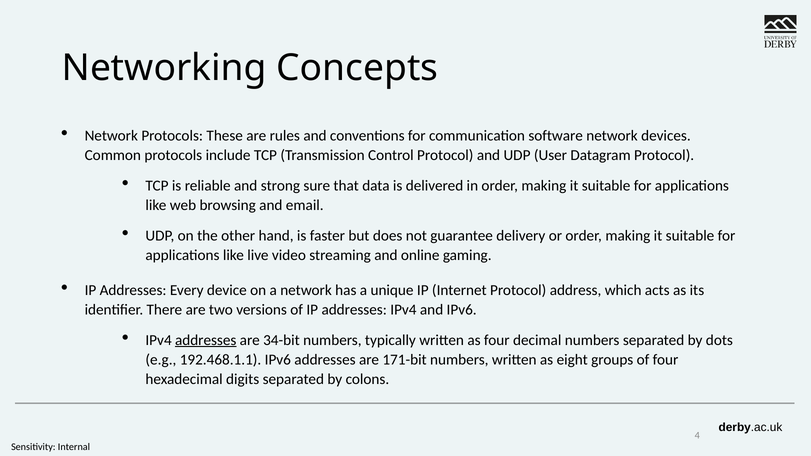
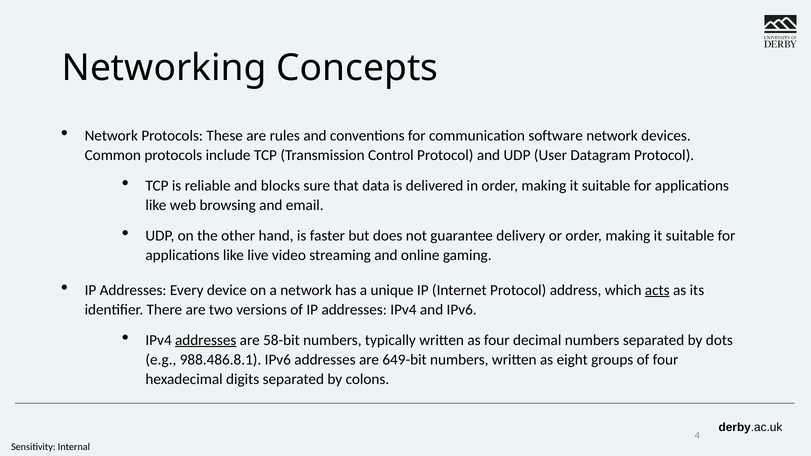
strong: strong -> blocks (280, 186)
acts underline: none -> present (657, 290)
34-bit: 34-bit -> 58-bit (281, 340)
192.468.1.1: 192.468.1.1 -> 988.486.8.1 (221, 360)
171-bit: 171-bit -> 649-bit (405, 360)
